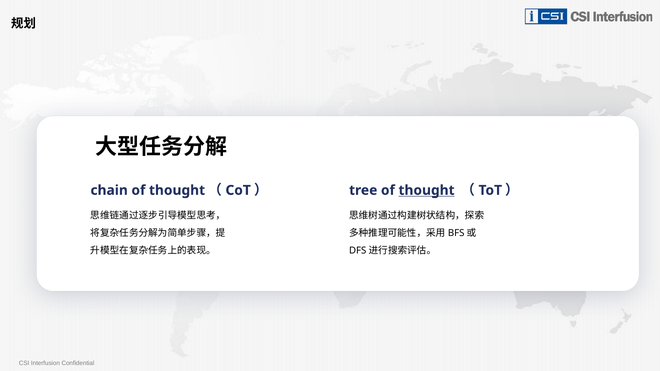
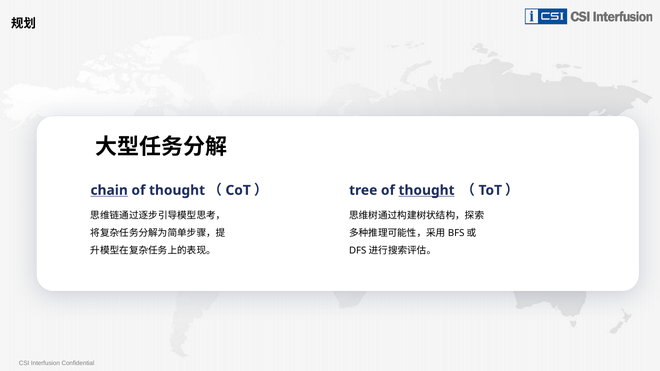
chain underline: none -> present (109, 190)
